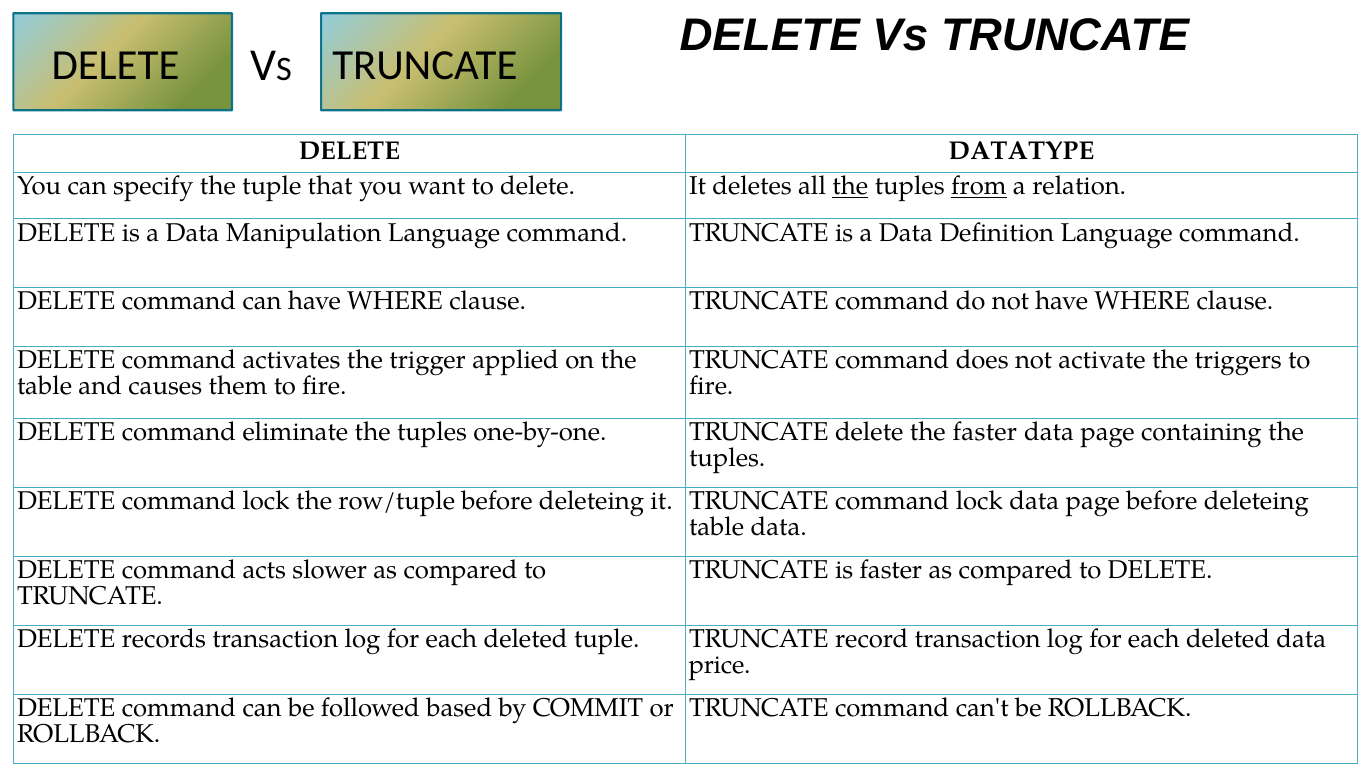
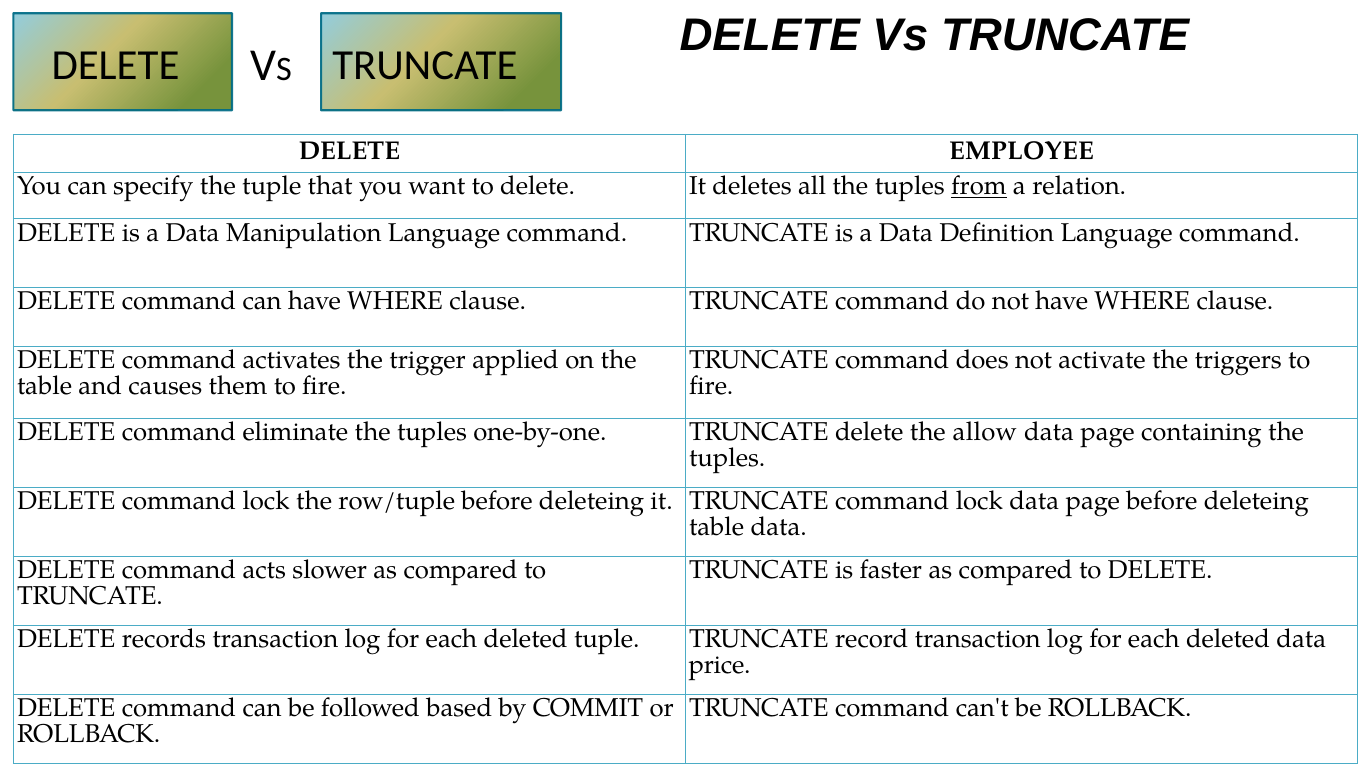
DATATYPE: DATATYPE -> EMPLOYEE (1021, 151)
the underline: present -> none (850, 187)
the faster: faster -> allow (985, 433)
